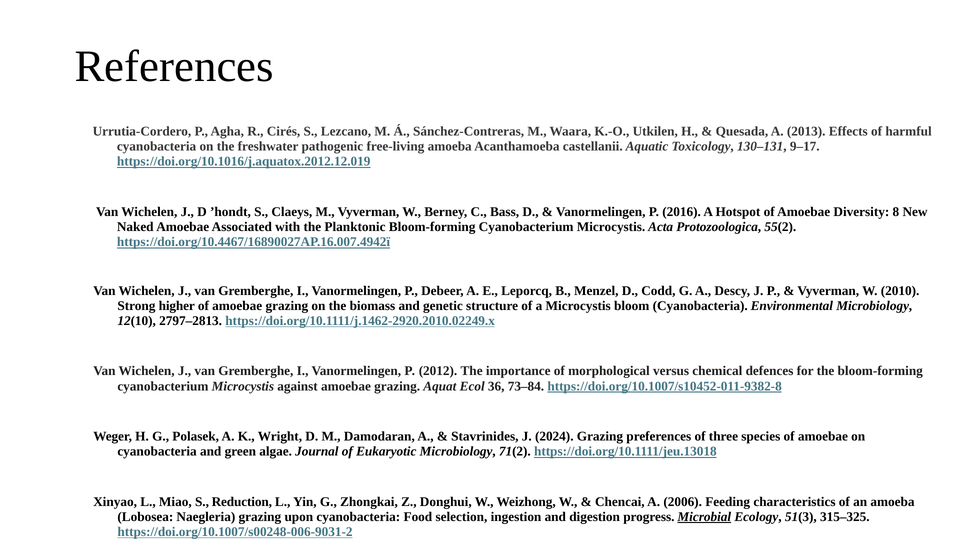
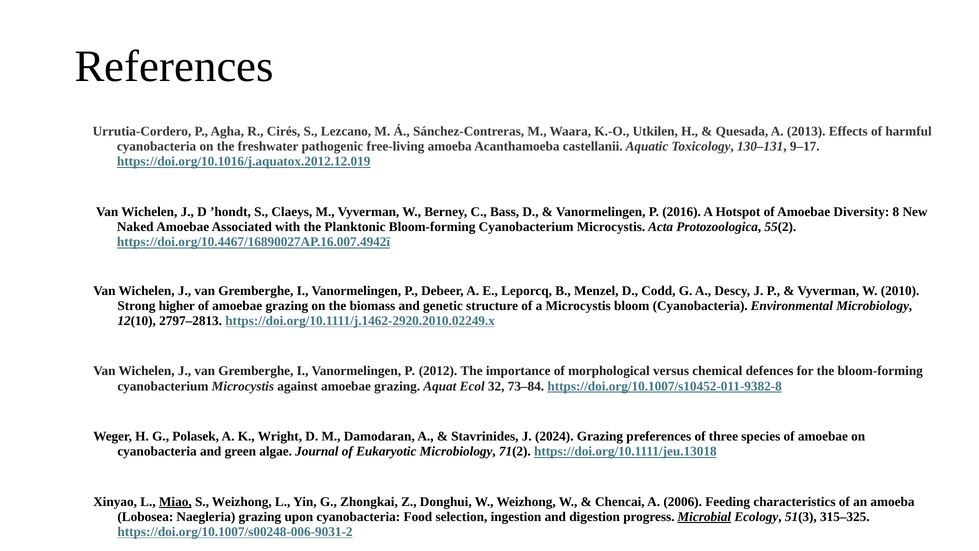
36: 36 -> 32 (496, 386)
Miao underline: none -> present (175, 502)
S Reduction: Reduction -> Weizhong (242, 502)
